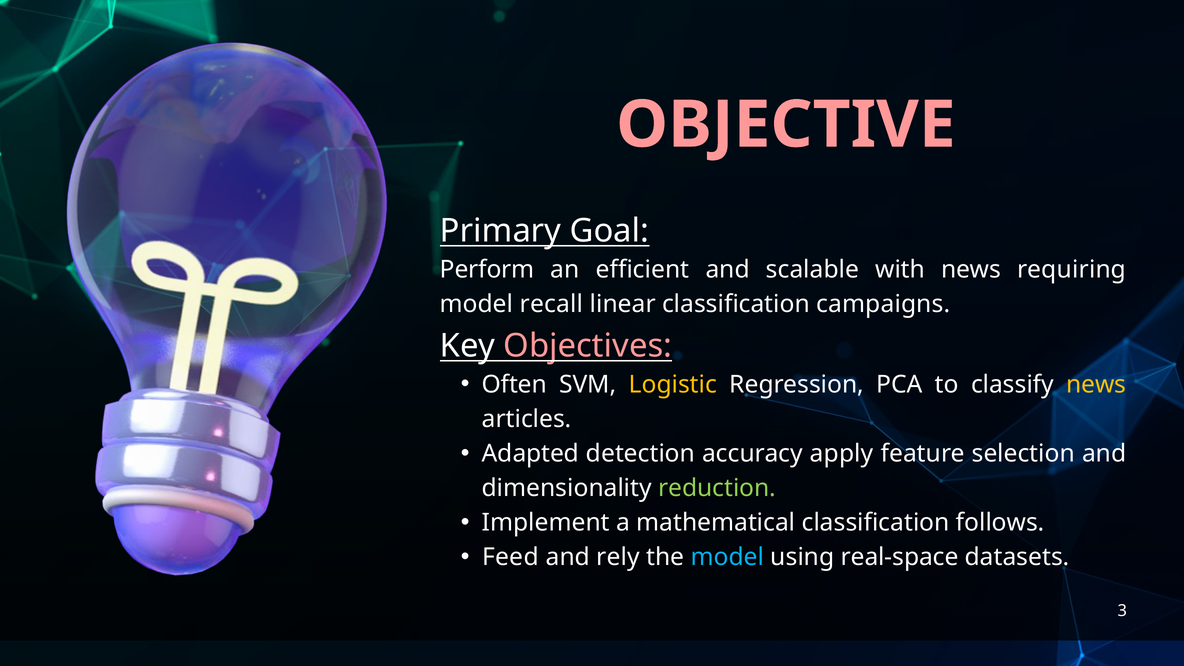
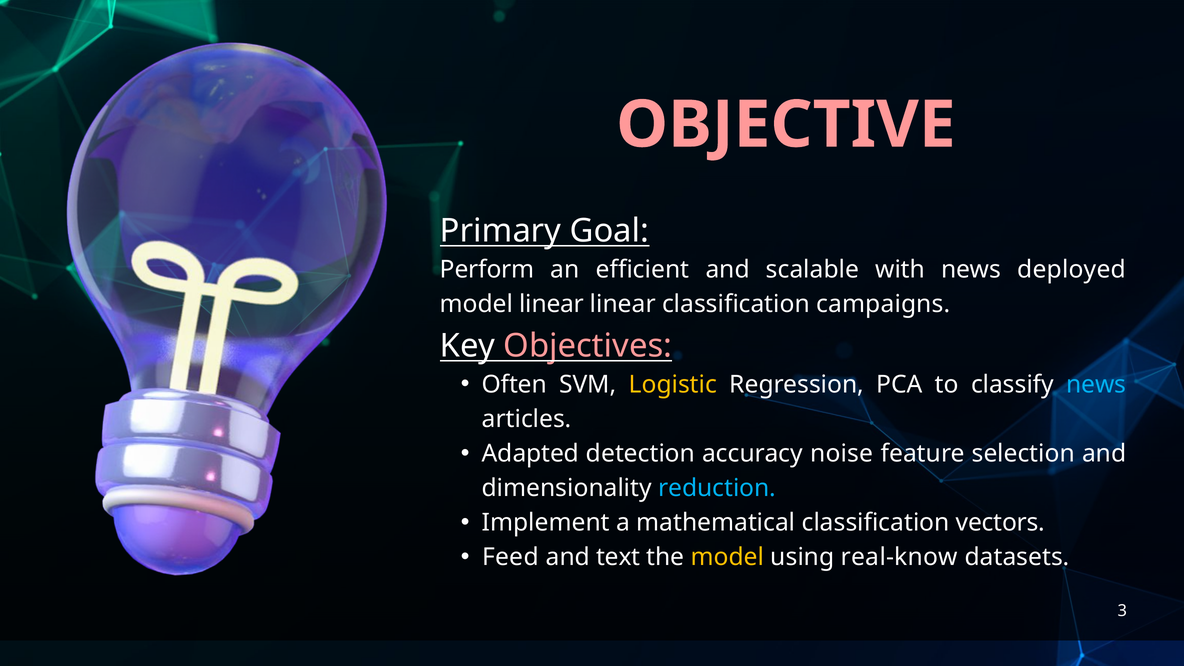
requiring: requiring -> deployed (1072, 270)
model recall: recall -> linear (552, 304)
news colour: yellow -> light blue (1096, 385)
apply: apply -> noise (842, 454)
reduction colour: light green -> light blue (717, 488)
follows: follows -> vectors (1000, 523)
rely: rely -> text (618, 557)
model colour: light blue -> yellow (727, 557)
real-space: real-space -> real-know (899, 557)
